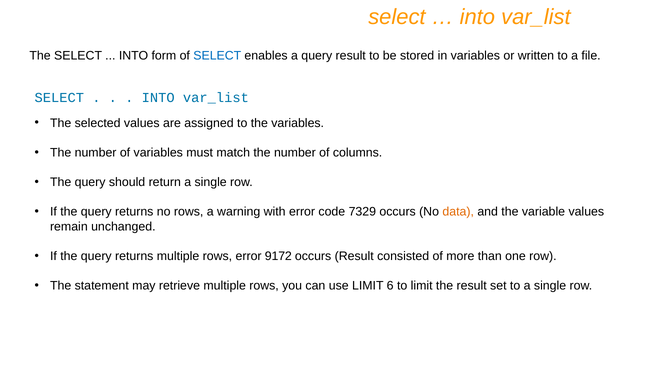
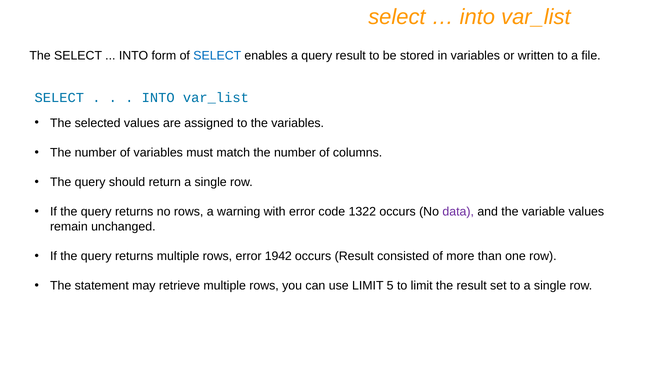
7329: 7329 -> 1322 (362, 212)
data colour: orange -> purple (458, 212)
9172: 9172 -> 1942 (278, 256)
6: 6 -> 5 (390, 286)
